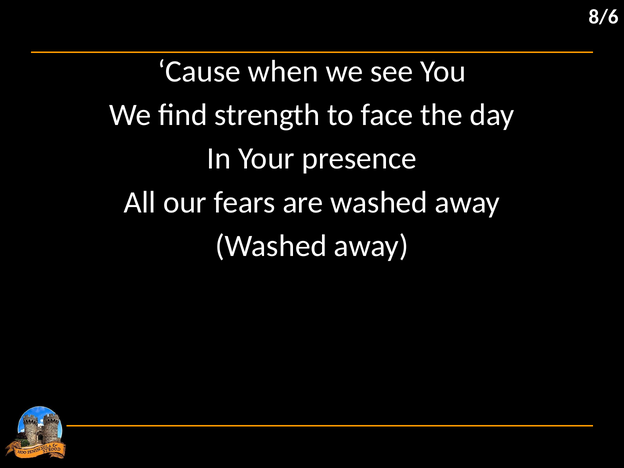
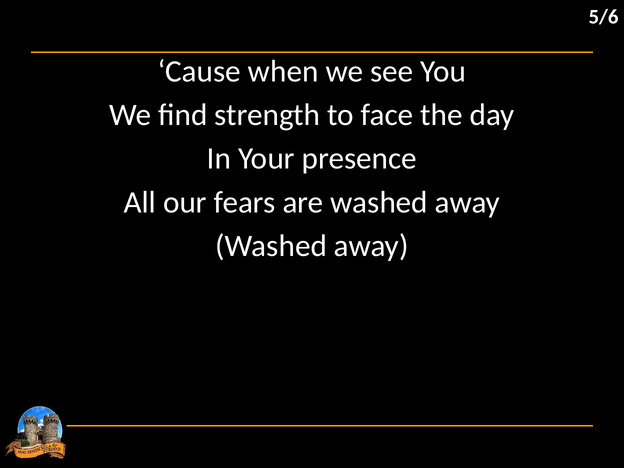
8/6: 8/6 -> 5/6 (603, 17)
